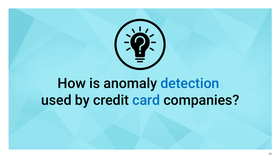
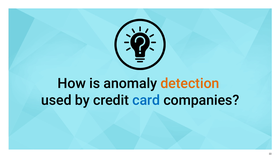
detection colour: blue -> orange (190, 83)
